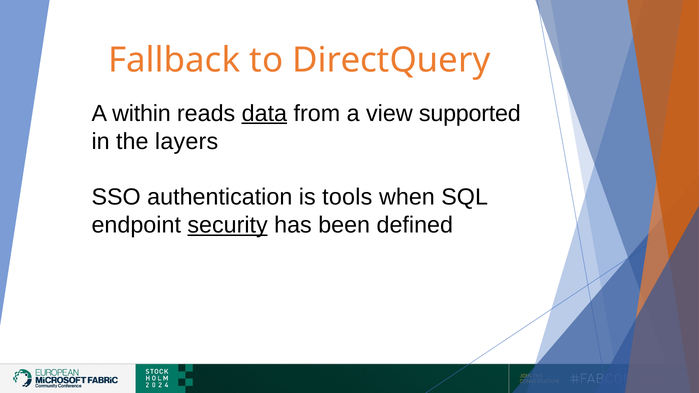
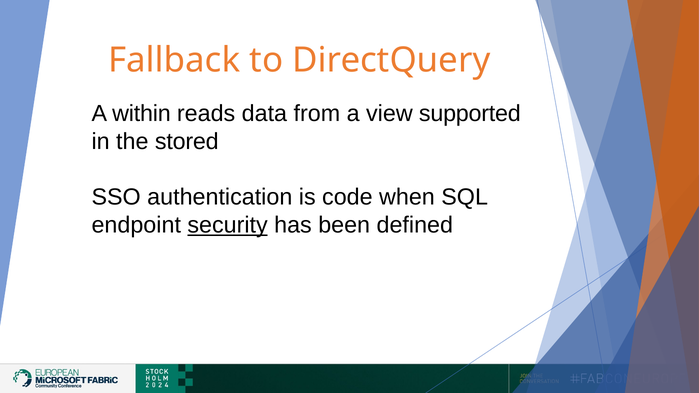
data underline: present -> none (264, 113)
layers: layers -> stored (187, 141)
tools: tools -> code (347, 197)
